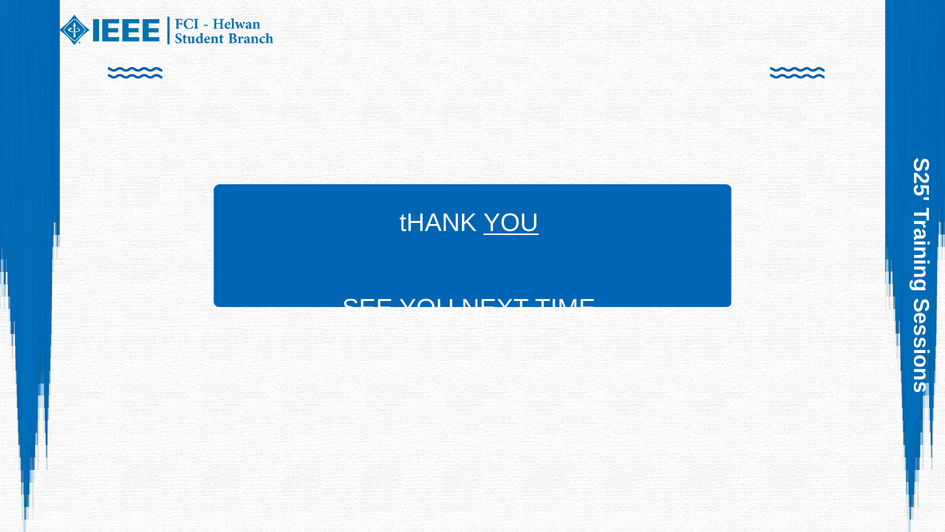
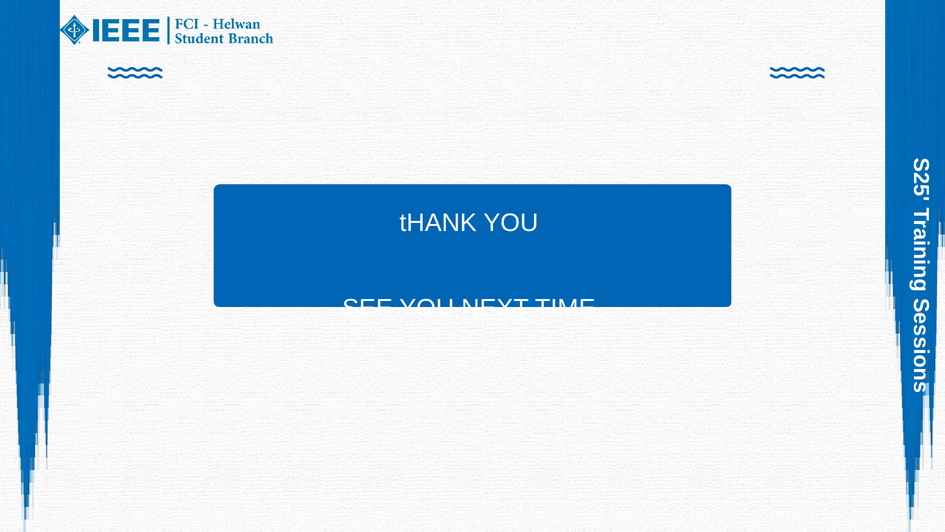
YOU underline: present -> none (511, 223)
